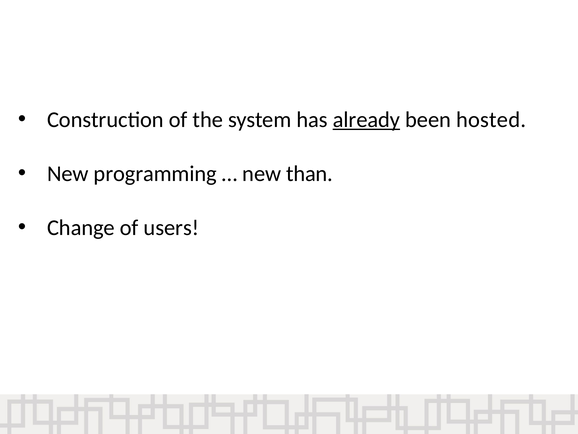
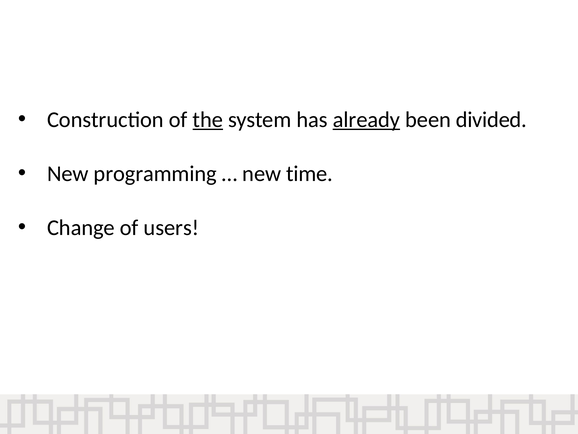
the underline: none -> present (208, 120)
hosted: hosted -> divided (491, 120)
than: than -> time (309, 174)
